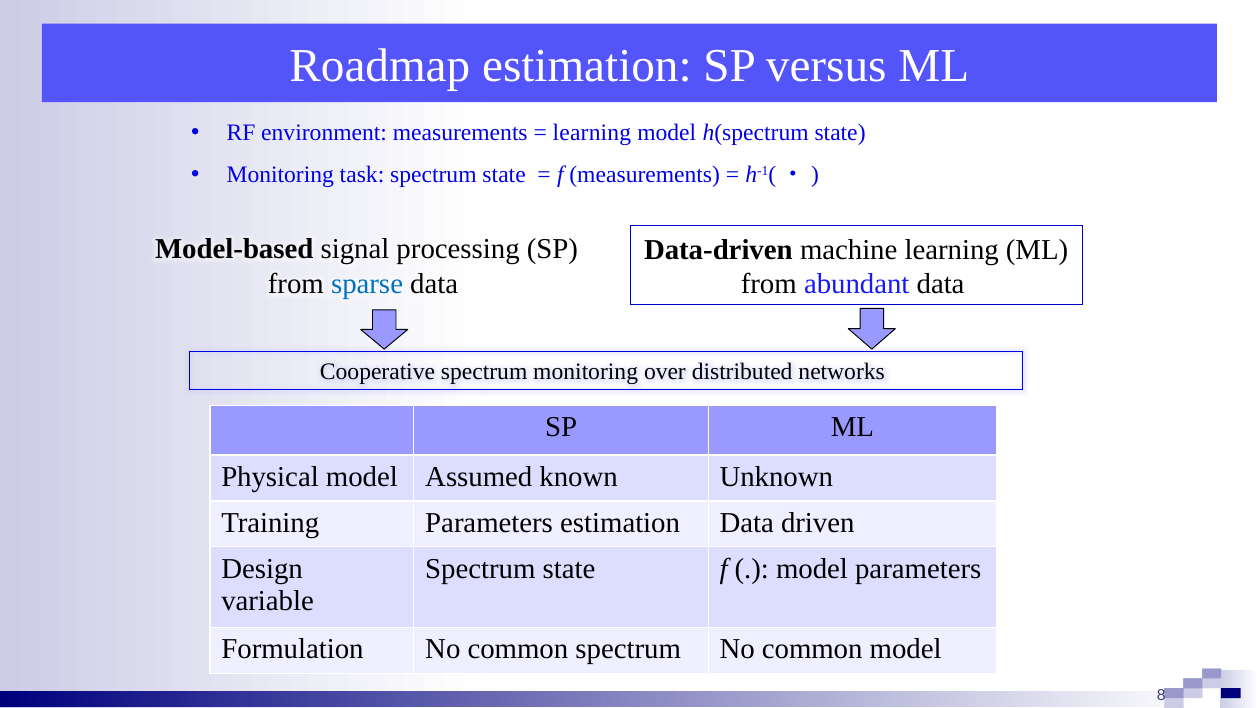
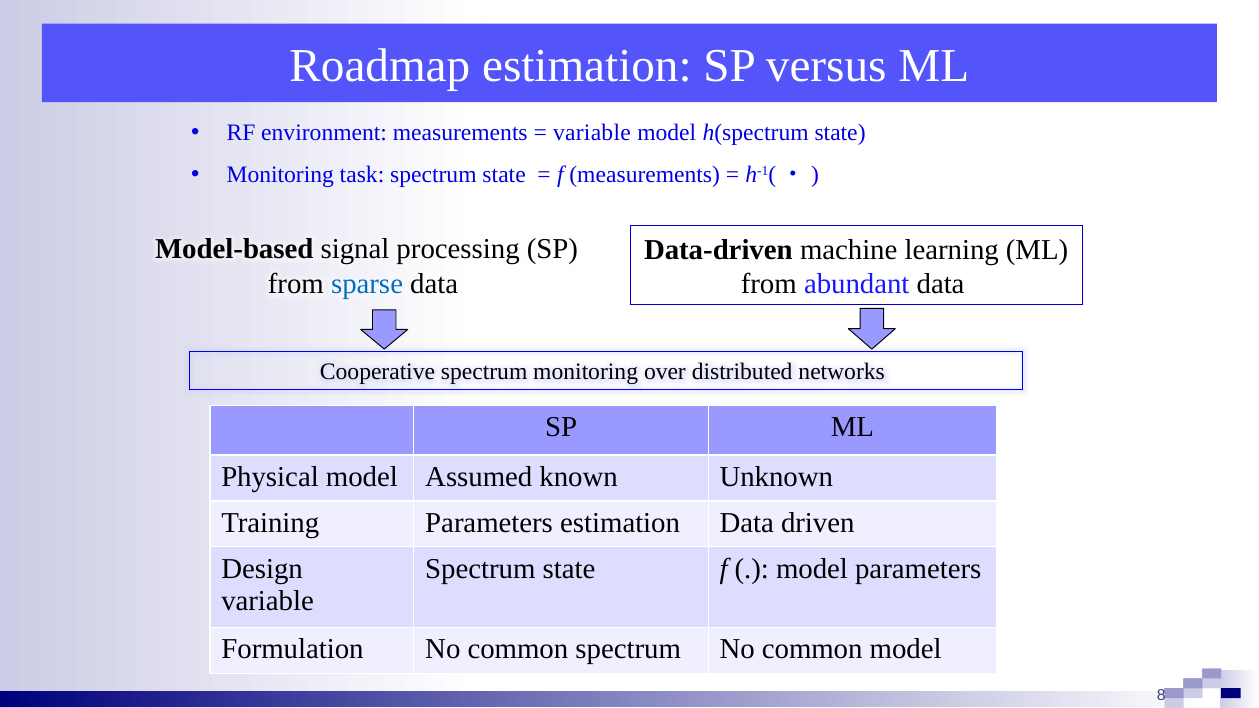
learning: learning -> variable (592, 133)
